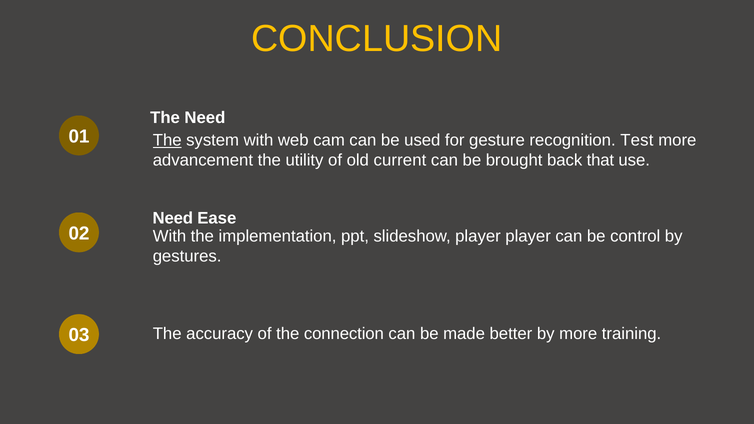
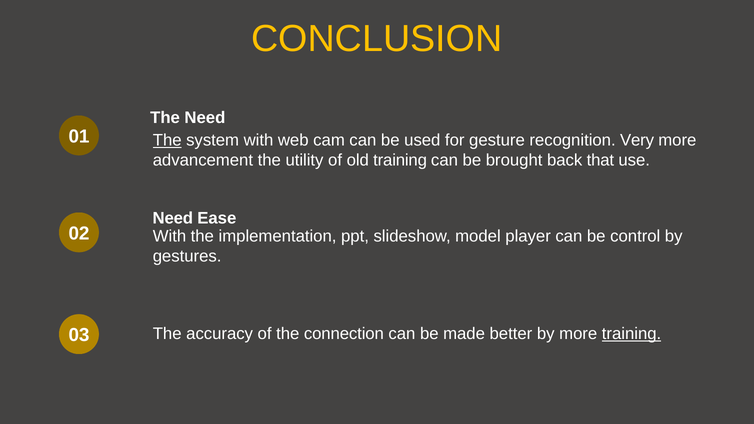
Test: Test -> Very (637, 140)
old current: current -> training (400, 160)
slideshow player: player -> model (478, 236)
training underline: none -> present (632, 334)
